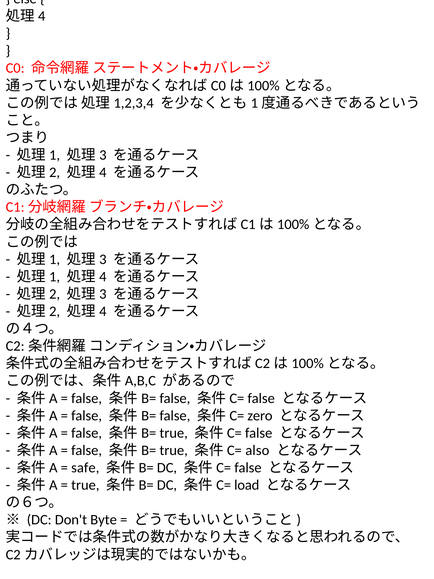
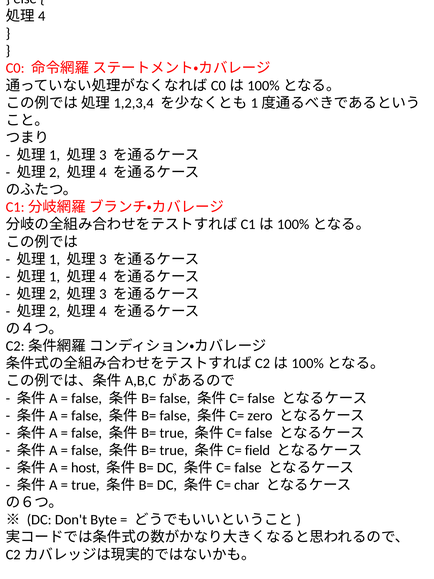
also: also -> field (257, 450)
safe: safe -> host (85, 467)
load: load -> char (247, 485)
